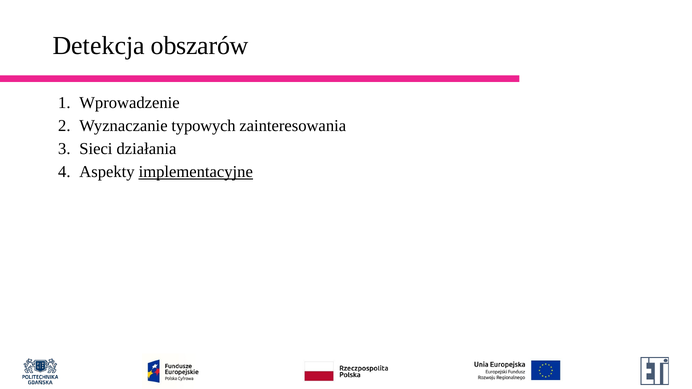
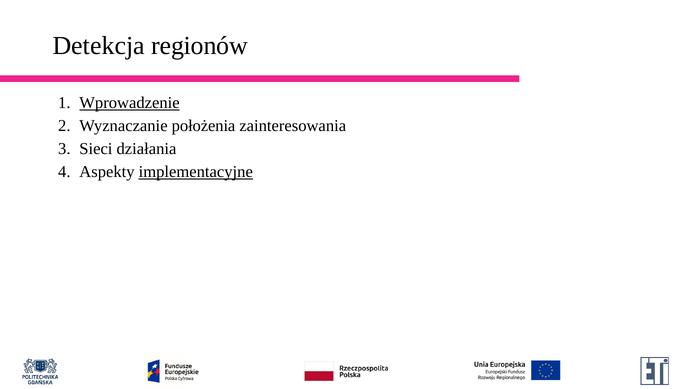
obszarów: obszarów -> regionów (200, 46)
Wprowadzenie underline: none -> present (129, 103)
typowych: typowych -> położenia (204, 126)
